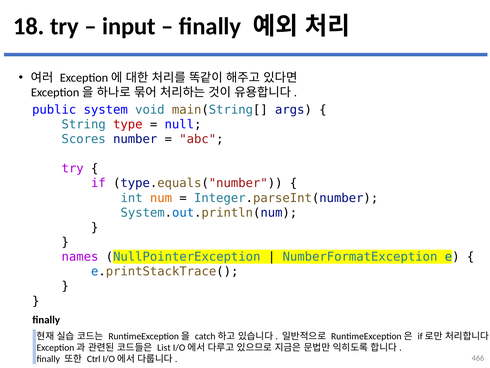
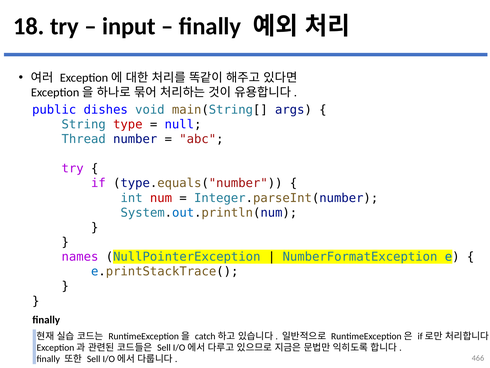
system: system -> dishes (106, 109)
Scores: Scores -> Thread (84, 139)
num colour: orange -> red (161, 198)
List: List -> Sell (164, 347)
Ctrl: Ctrl -> Sell (94, 359)
